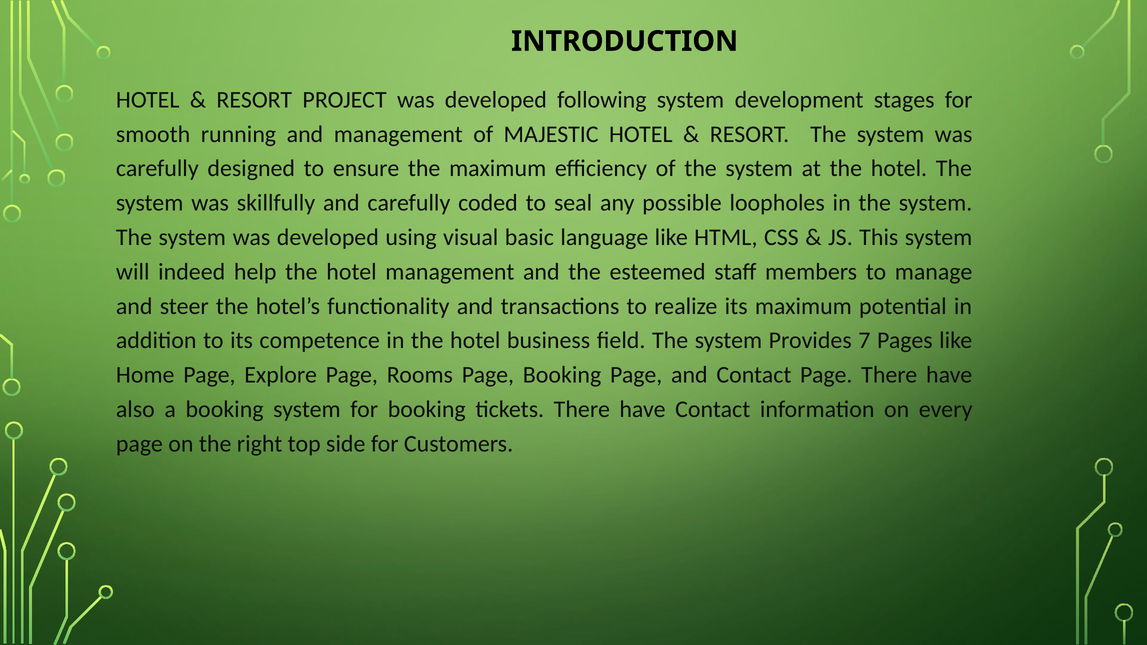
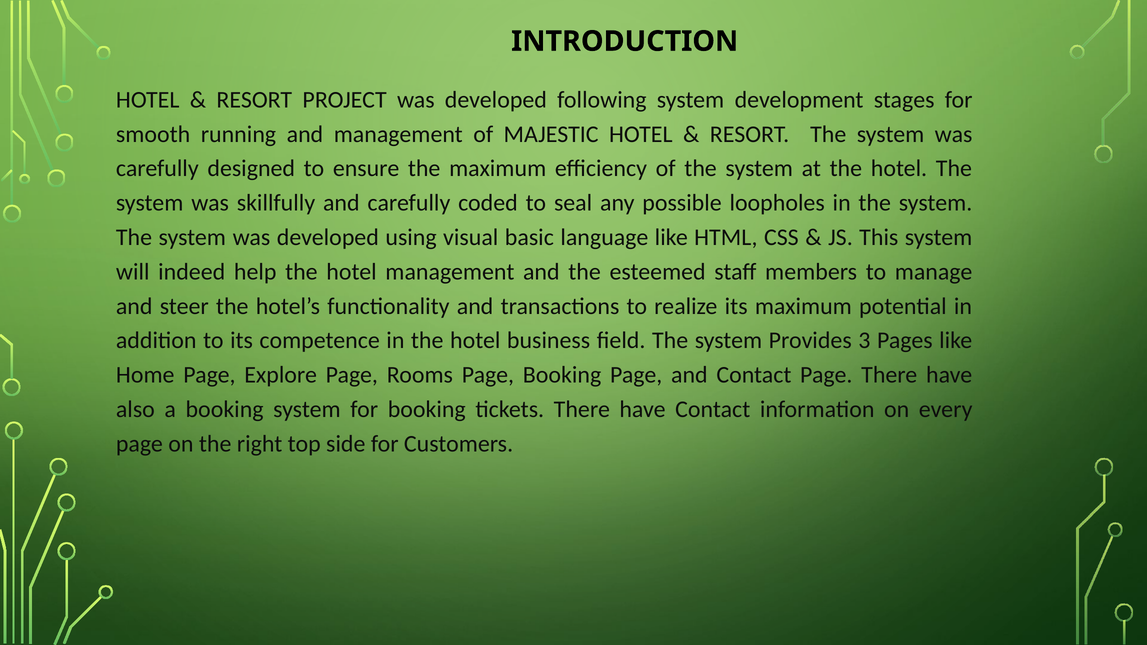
7: 7 -> 3 (864, 341)
